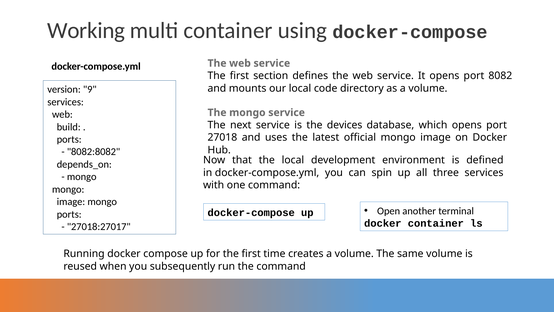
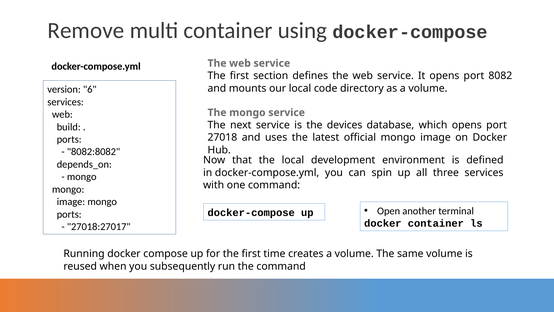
Working: Working -> Remove (86, 30)
9: 9 -> 6 (90, 89)
